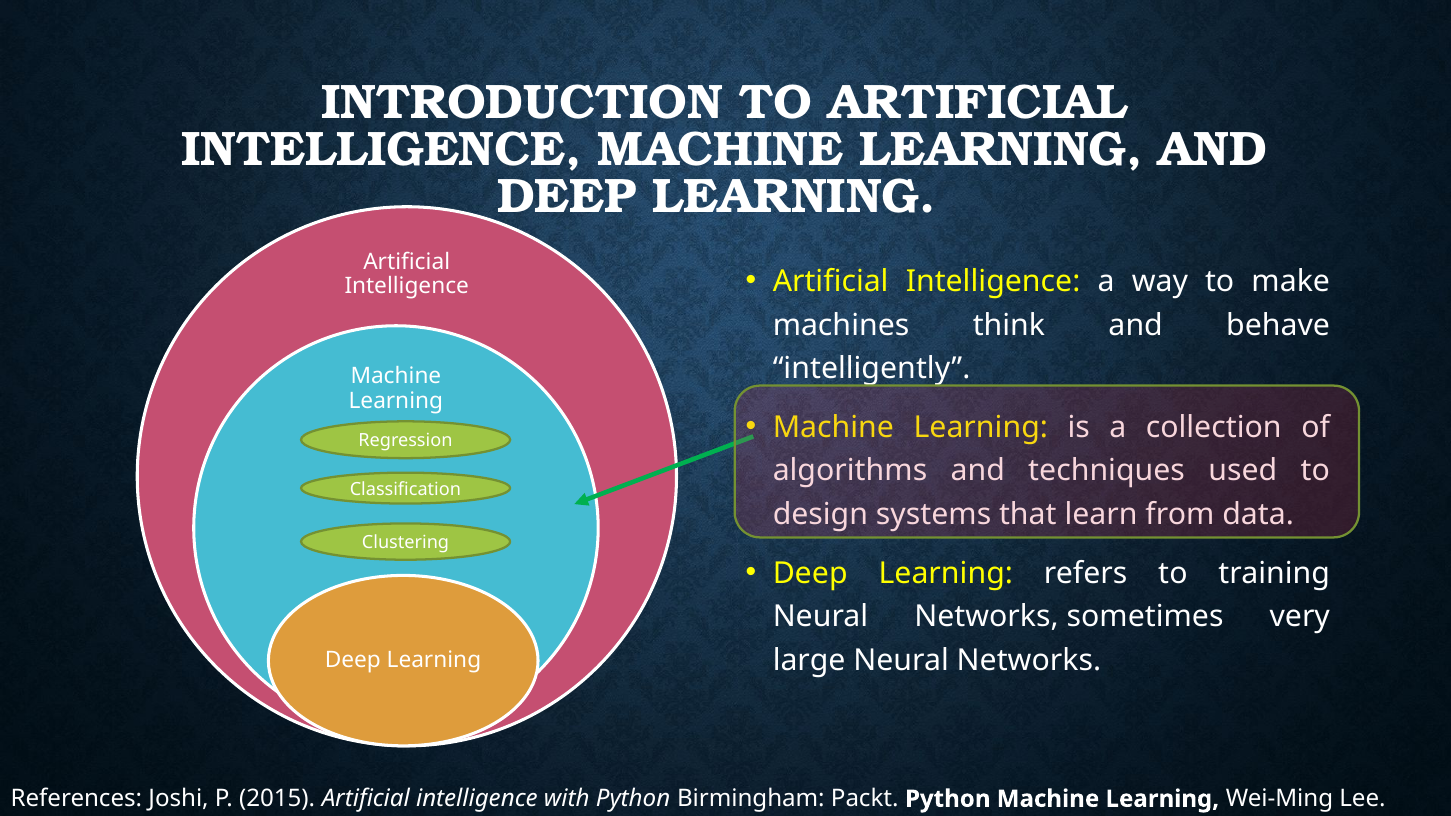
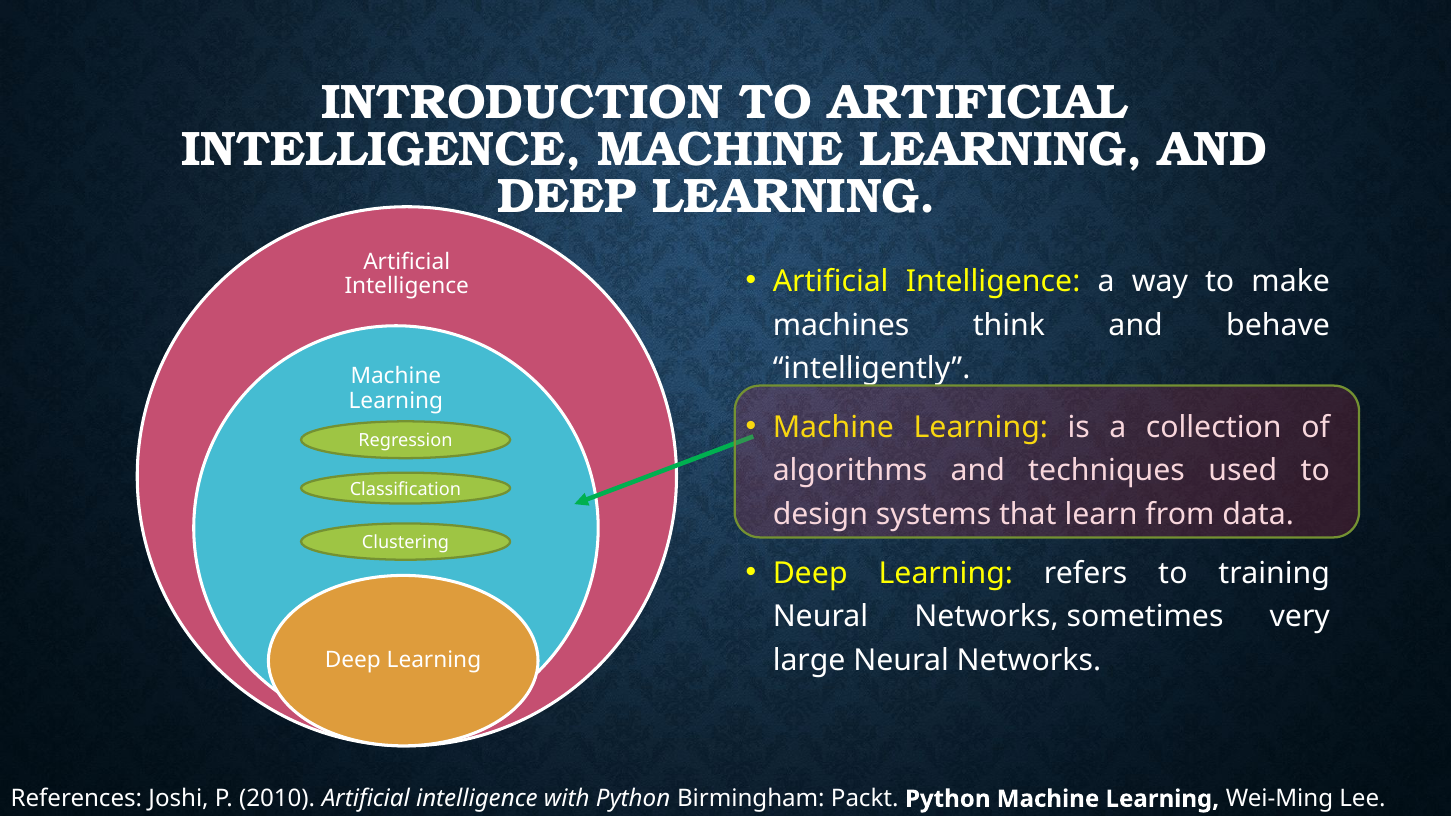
2015: 2015 -> 2010 (277, 799)
